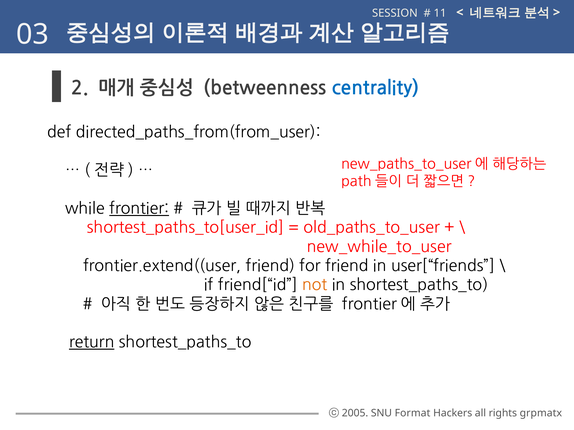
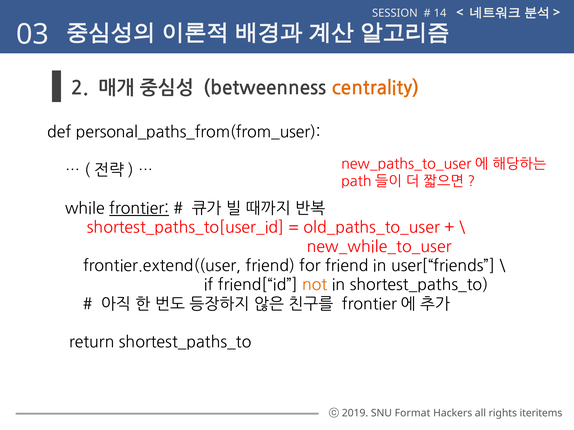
11: 11 -> 14 (440, 13)
centrality colour: blue -> orange (376, 88)
directed_paths_from(from_user: directed_paths_from(from_user -> personal_paths_from(from_user (198, 132)
return underline: present -> none (92, 343)
2005: 2005 -> 2019 (355, 414)
grpmatx: grpmatx -> iteritems (541, 414)
